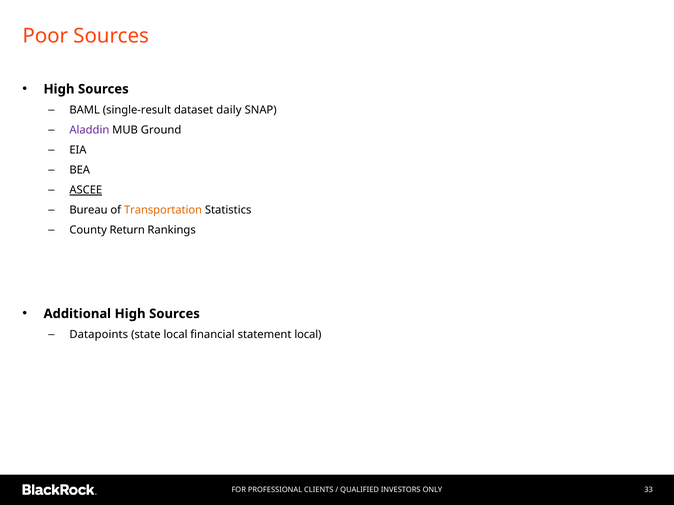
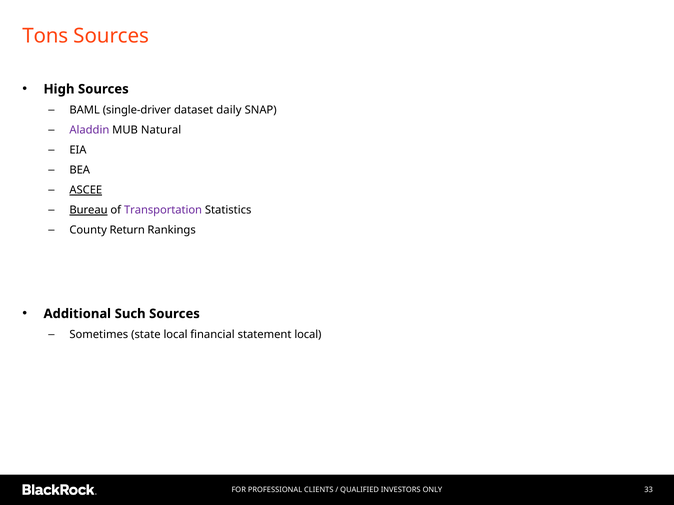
Poor: Poor -> Tons (45, 36)
single-result: single-result -> single-driver (137, 110)
Ground: Ground -> Natural (161, 130)
Bureau underline: none -> present (88, 210)
Transportation colour: orange -> purple (163, 210)
Additional High: High -> Such (130, 314)
Datapoints: Datapoints -> Sometimes (99, 335)
